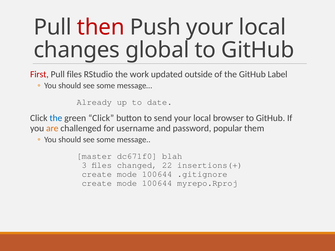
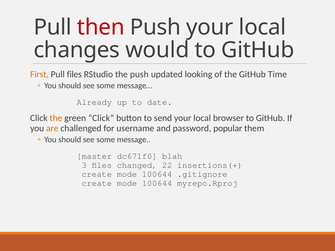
global: global -> would (157, 50)
First colour: red -> orange (39, 74)
the work: work -> push (139, 74)
outside: outside -> looking (199, 74)
Label: Label -> Time (277, 74)
the colour: blue -> orange (56, 118)
